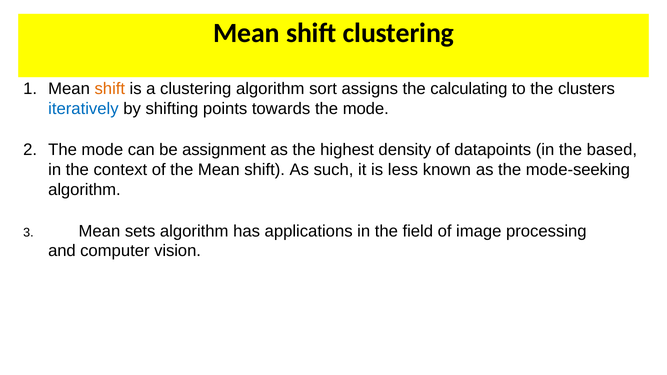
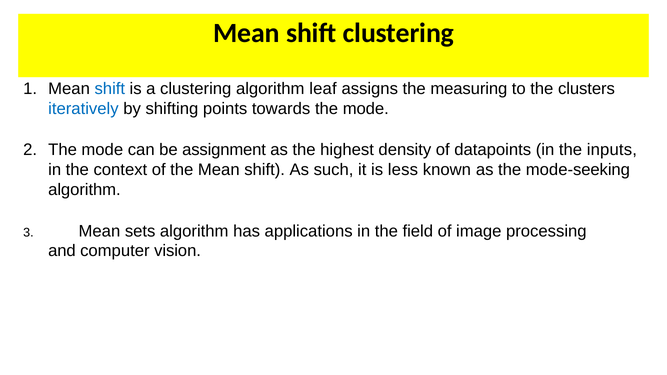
shift colour: orange -> blue (110, 89)
sort: sort -> leaf (323, 89)
calculating: calculating -> measuring (469, 89)
based: based -> inputs (612, 150)
